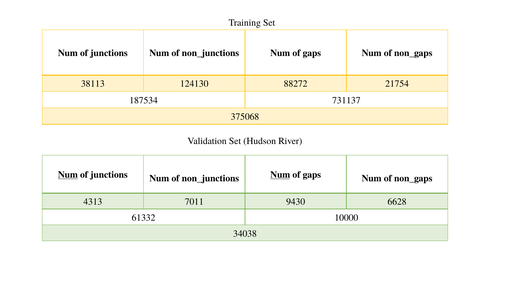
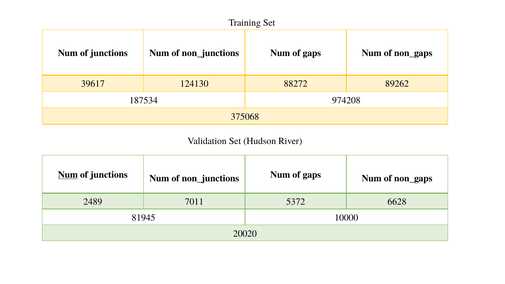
38113: 38113 -> 39617 (93, 84)
21754: 21754 -> 89262 (397, 84)
731137: 731137 -> 974208 (346, 100)
Num underline: present -> none (280, 175)
4313: 4313 -> 2489 (93, 202)
9430: 9430 -> 5372 (296, 202)
61332: 61332 -> 81945 (144, 218)
34038: 34038 -> 20020 (245, 234)
